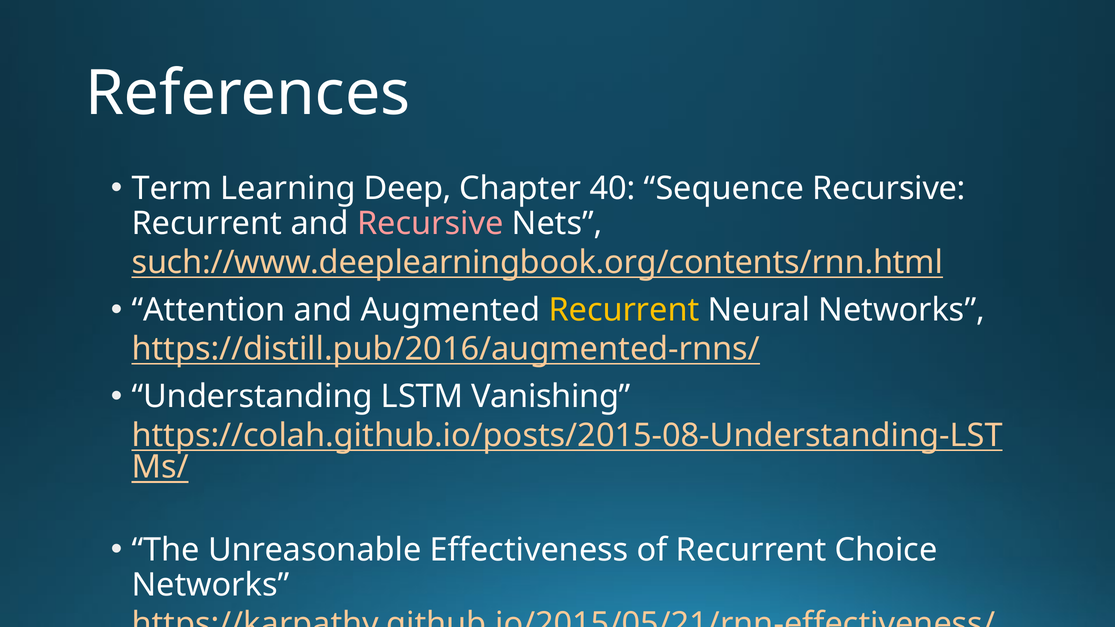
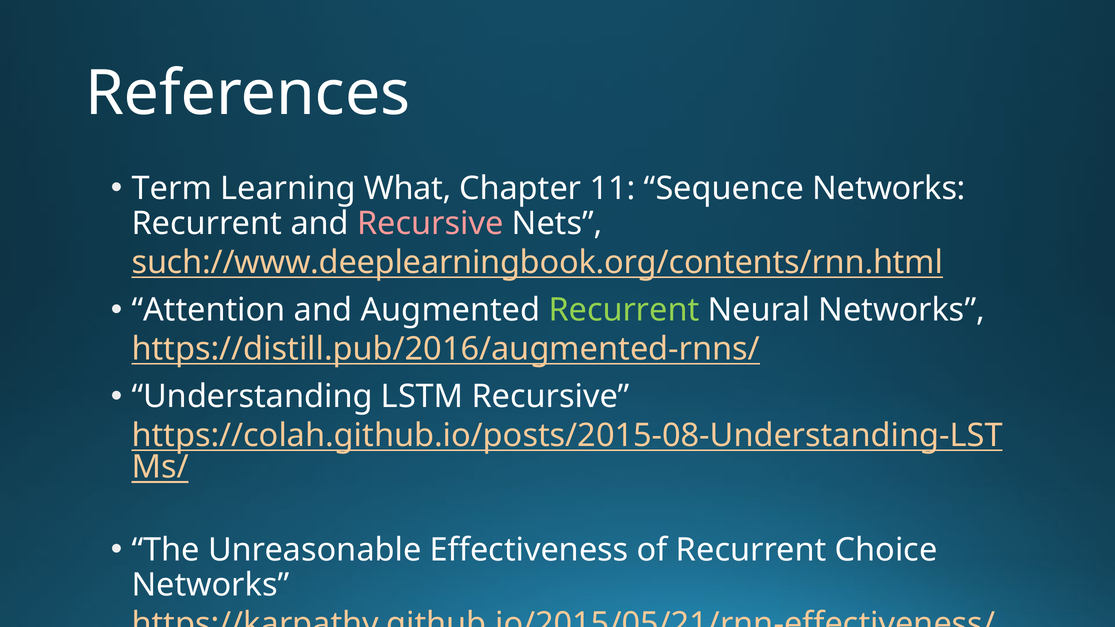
Deep: Deep -> What (408, 189)
40: 40 -> 11 (613, 189)
Sequence Recursive: Recursive -> Networks (889, 189)
Recurrent colour: yellow -> light green (624, 310)
LSTM Vanishing: Vanishing -> Recursive (551, 397)
